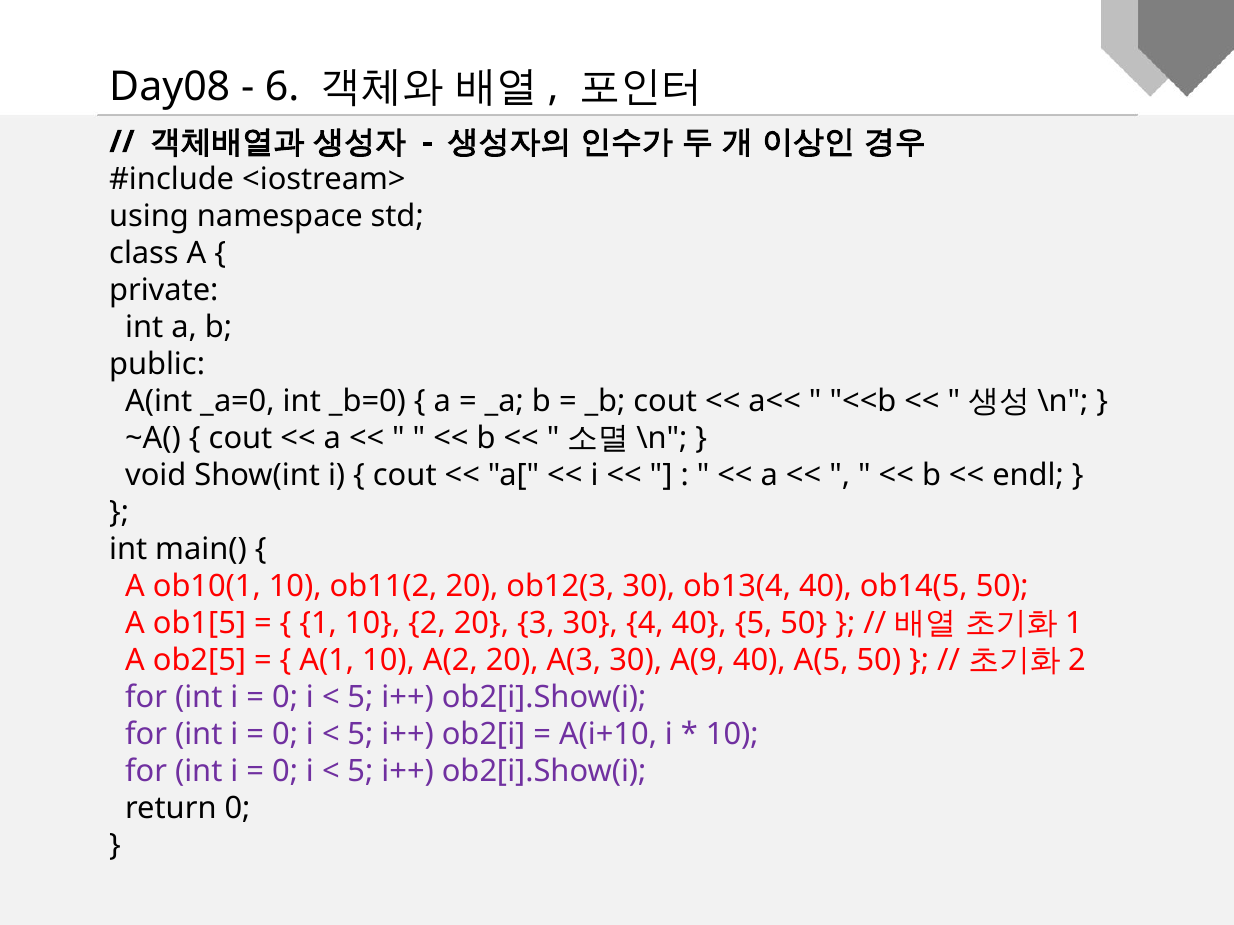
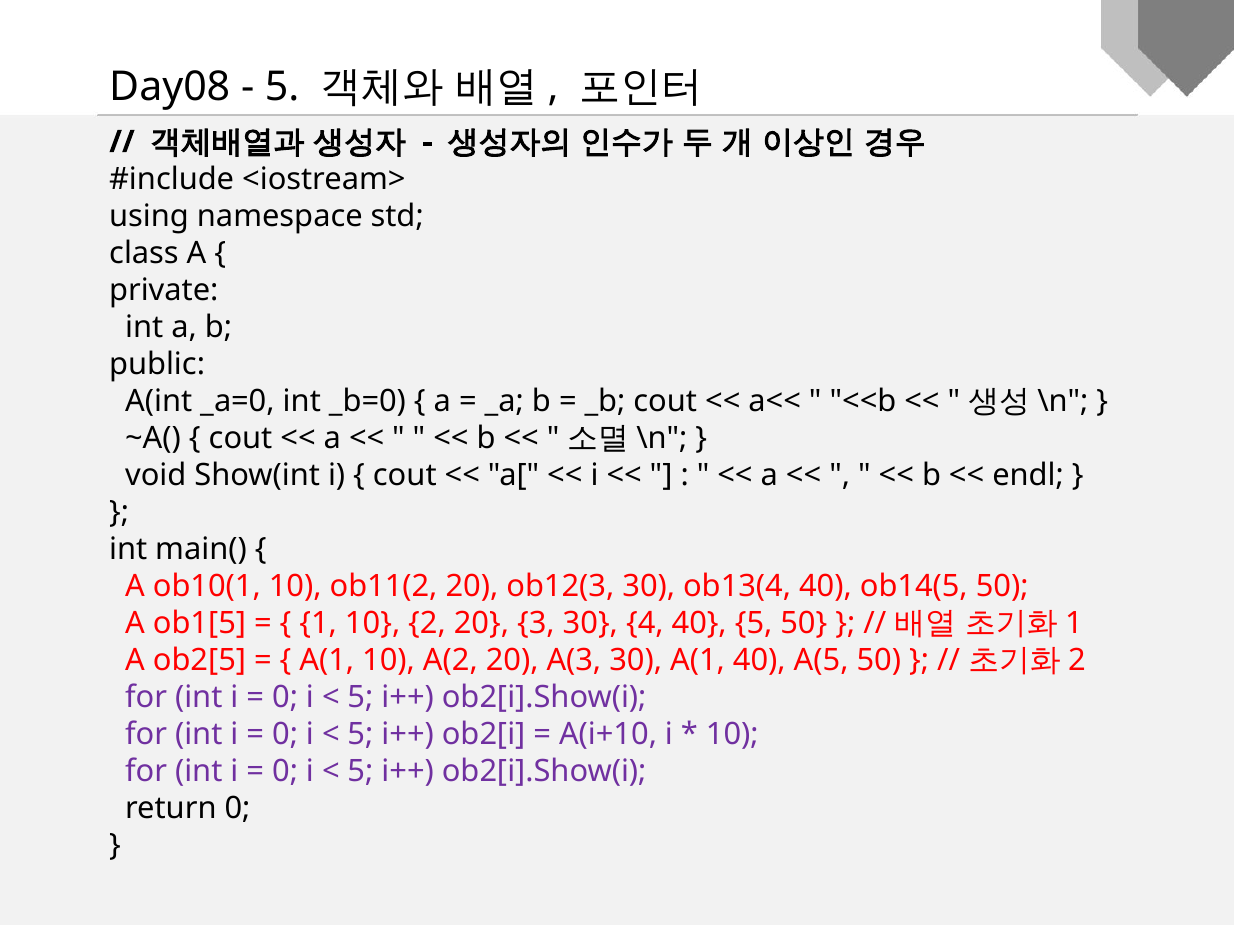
6: 6 -> 5 (282, 87)
30 A(9: A(9 -> A(1 (697, 660)
